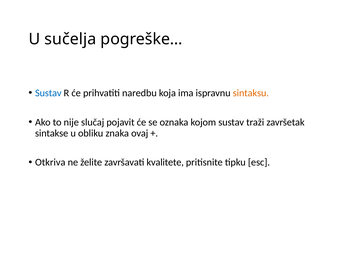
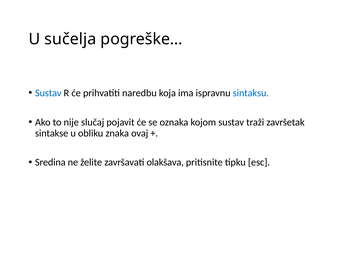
sintaksu colour: orange -> blue (251, 93)
Otkriva: Otkriva -> Sredina (50, 162)
kvalitete: kvalitete -> olakšava (165, 162)
